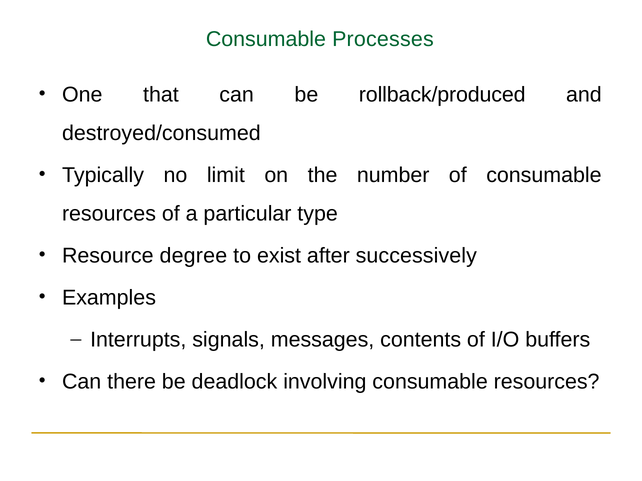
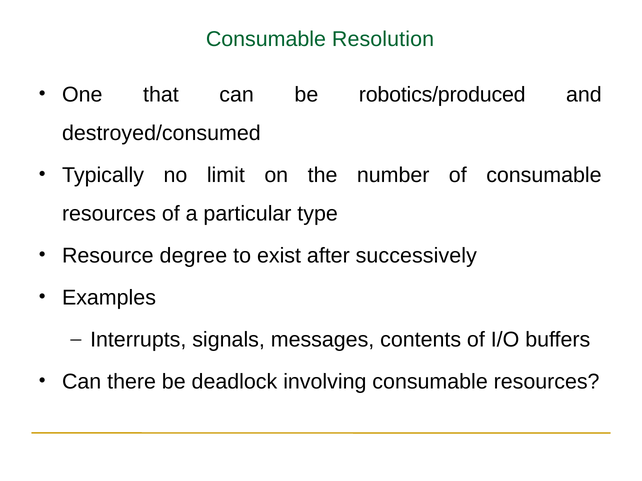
Processes: Processes -> Resolution (383, 39)
rollback/produced: rollback/produced -> robotics/produced (442, 95)
